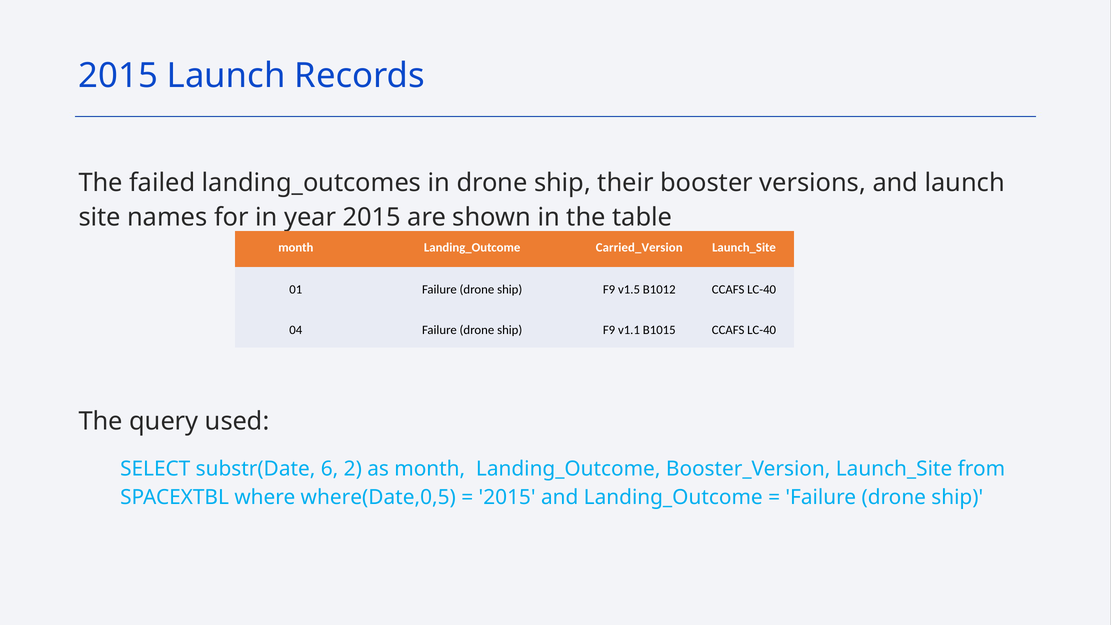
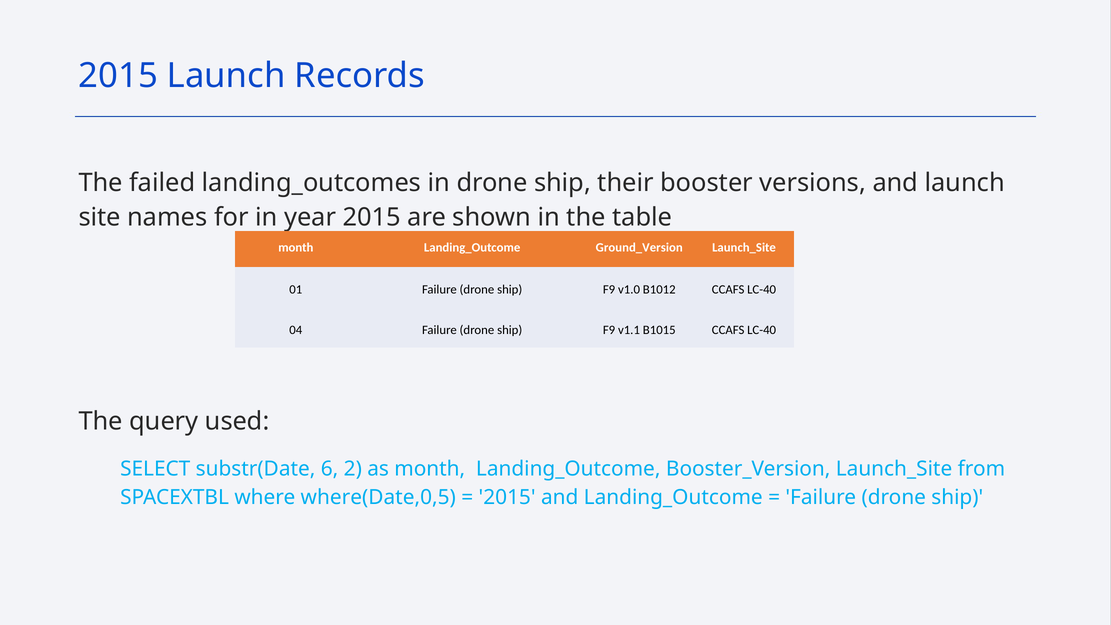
Carried_Version: Carried_Version -> Ground_Version (639, 247)
v1.5: v1.5 -> v1.0 (629, 290)
